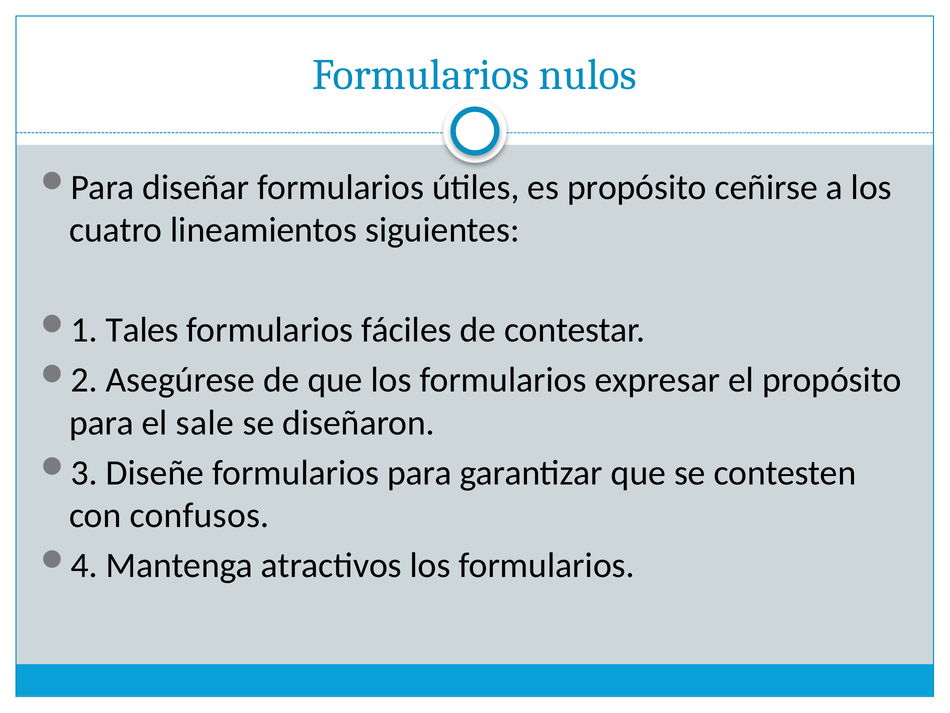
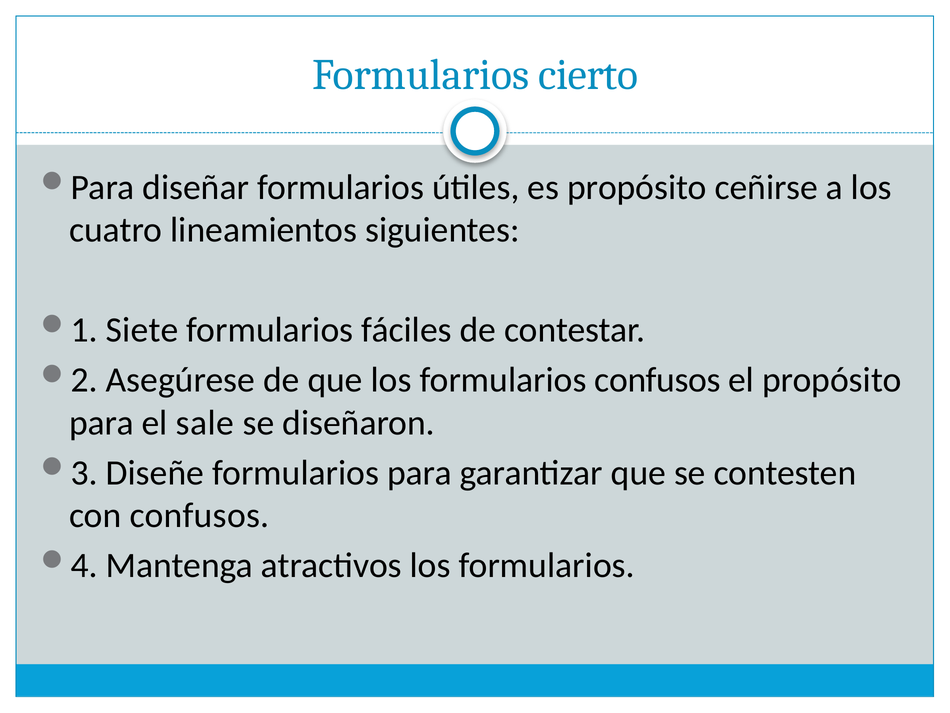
nulos: nulos -> cierto (588, 75)
Tales: Tales -> Siete (142, 330)
formularios expresar: expresar -> confusos (658, 380)
